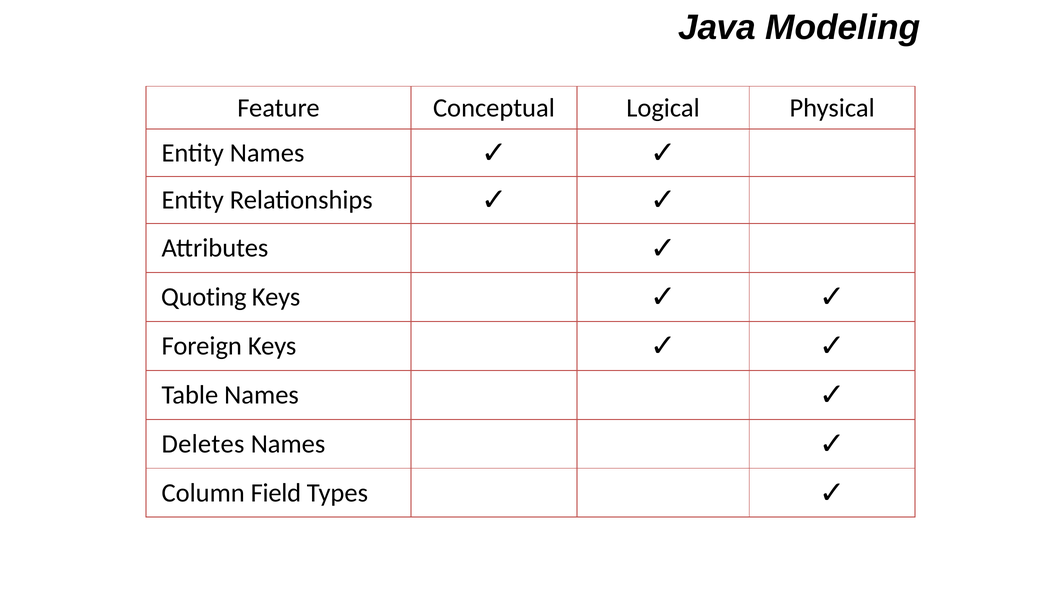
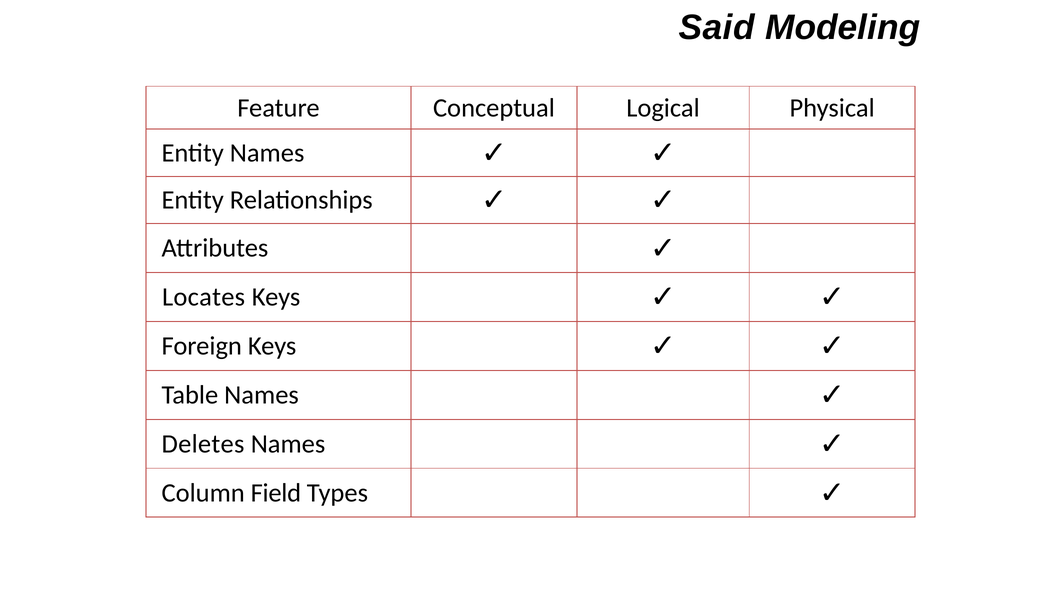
Java: Java -> Said (717, 28)
Quoting: Quoting -> Locates (204, 297)
